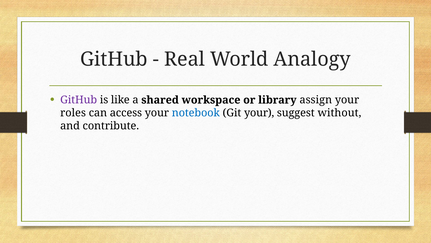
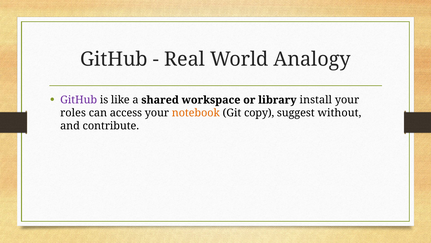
assign: assign -> install (316, 100)
notebook colour: blue -> orange (196, 113)
Git your: your -> copy (259, 113)
